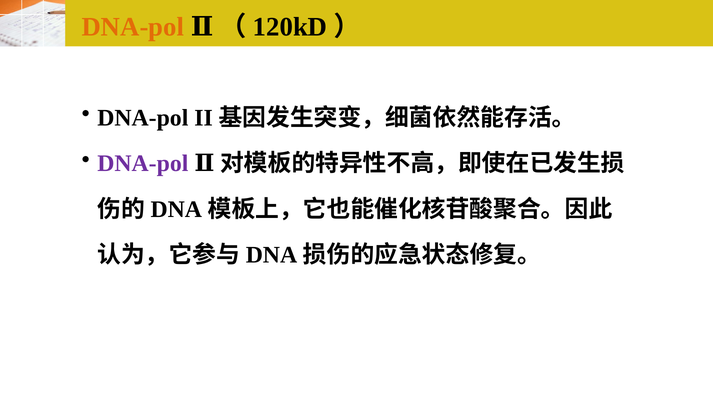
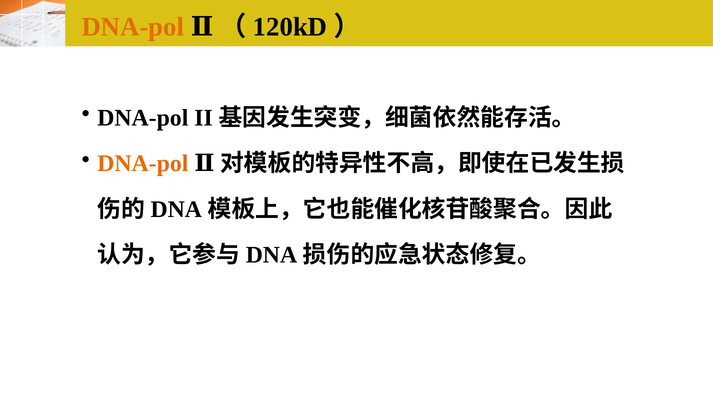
DNA-pol colour: purple -> orange (143, 164)
